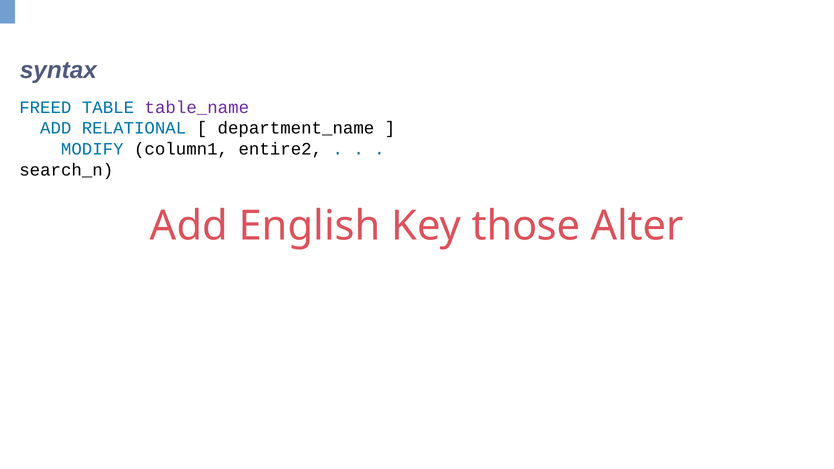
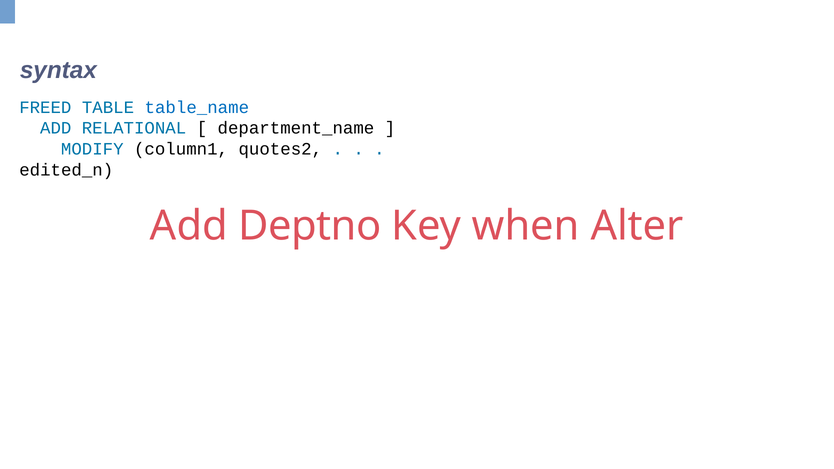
table_name colour: purple -> blue (197, 107)
entire2: entire2 -> quotes2 (280, 149)
search_n: search_n -> edited_n (66, 170)
English: English -> Deptno (310, 226)
those: those -> when (526, 226)
